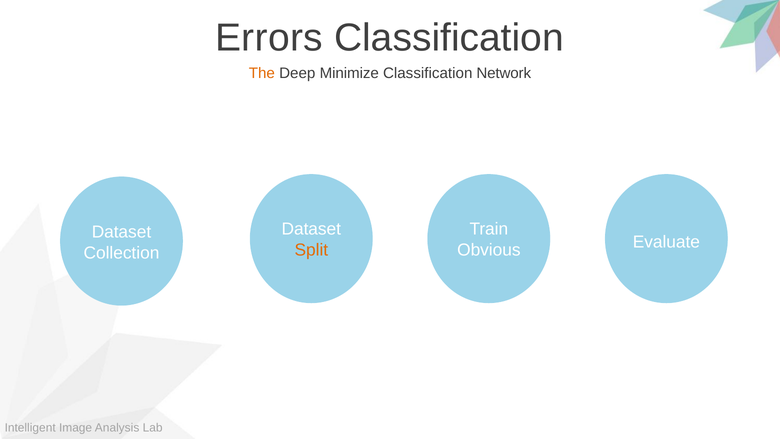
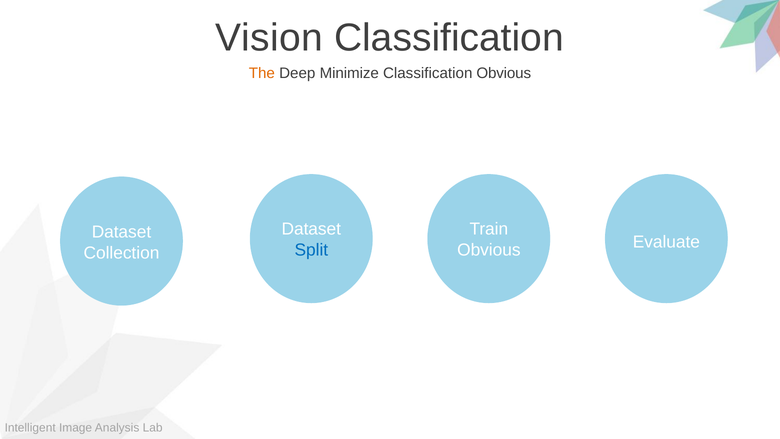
Errors: Errors -> Vision (269, 38)
Classification Network: Network -> Obvious (504, 73)
Split colour: orange -> blue (311, 250)
